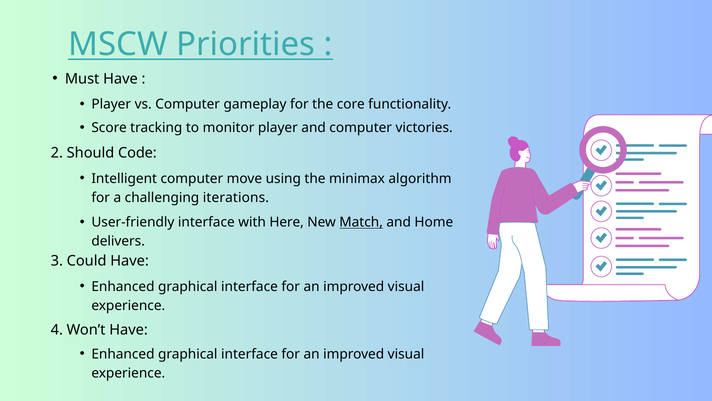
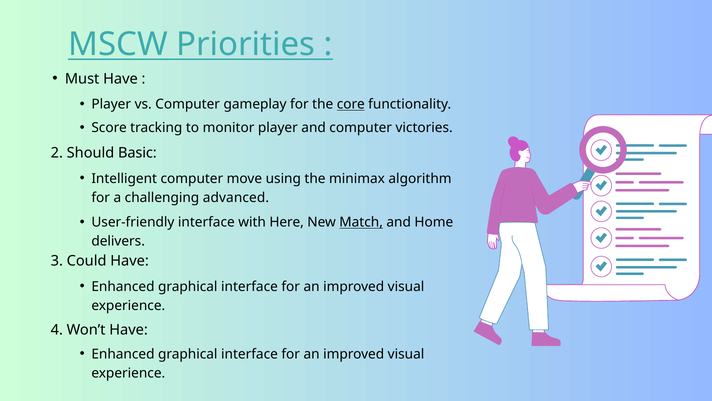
core underline: none -> present (351, 104)
Code: Code -> Basic (137, 153)
iterations: iterations -> advanced (236, 198)
